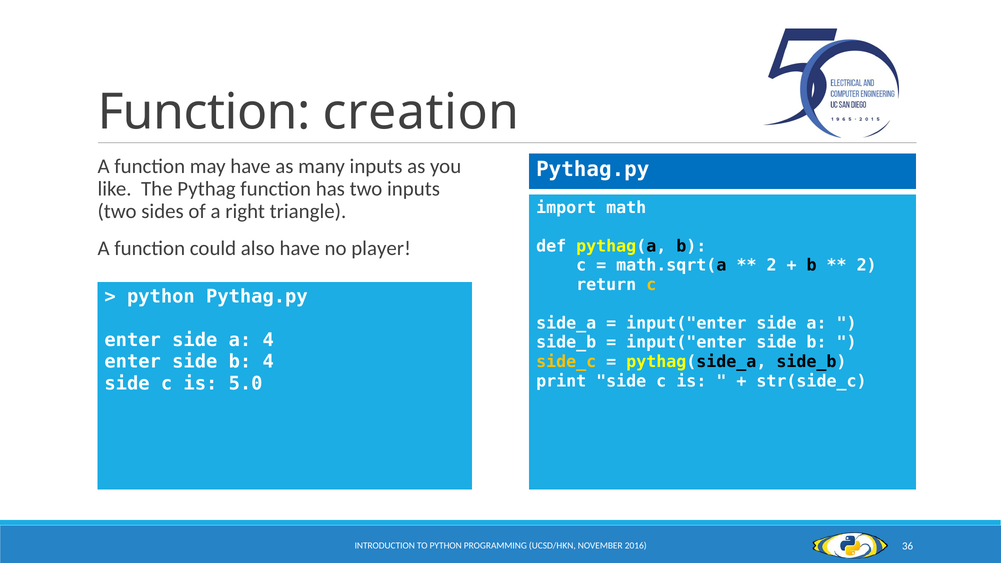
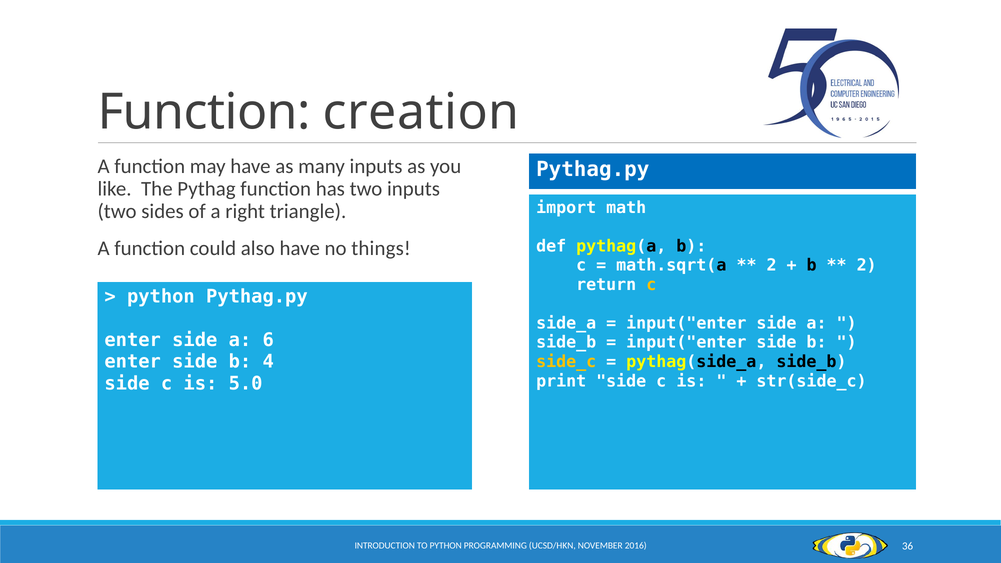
player: player -> things (381, 249)
a 4: 4 -> 6 (268, 340)
